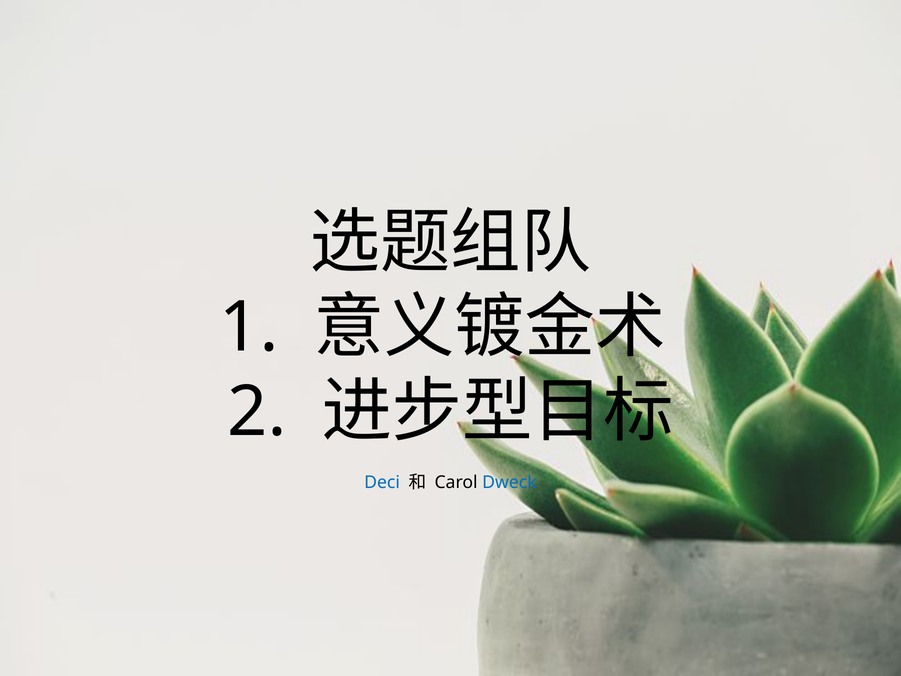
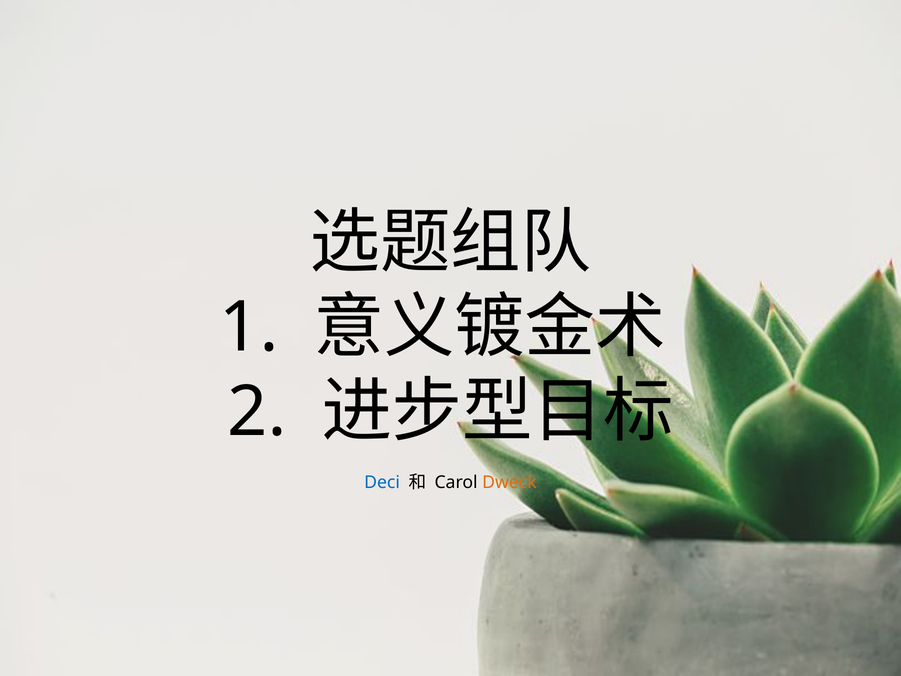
Dweck colour: blue -> orange (509, 482)
